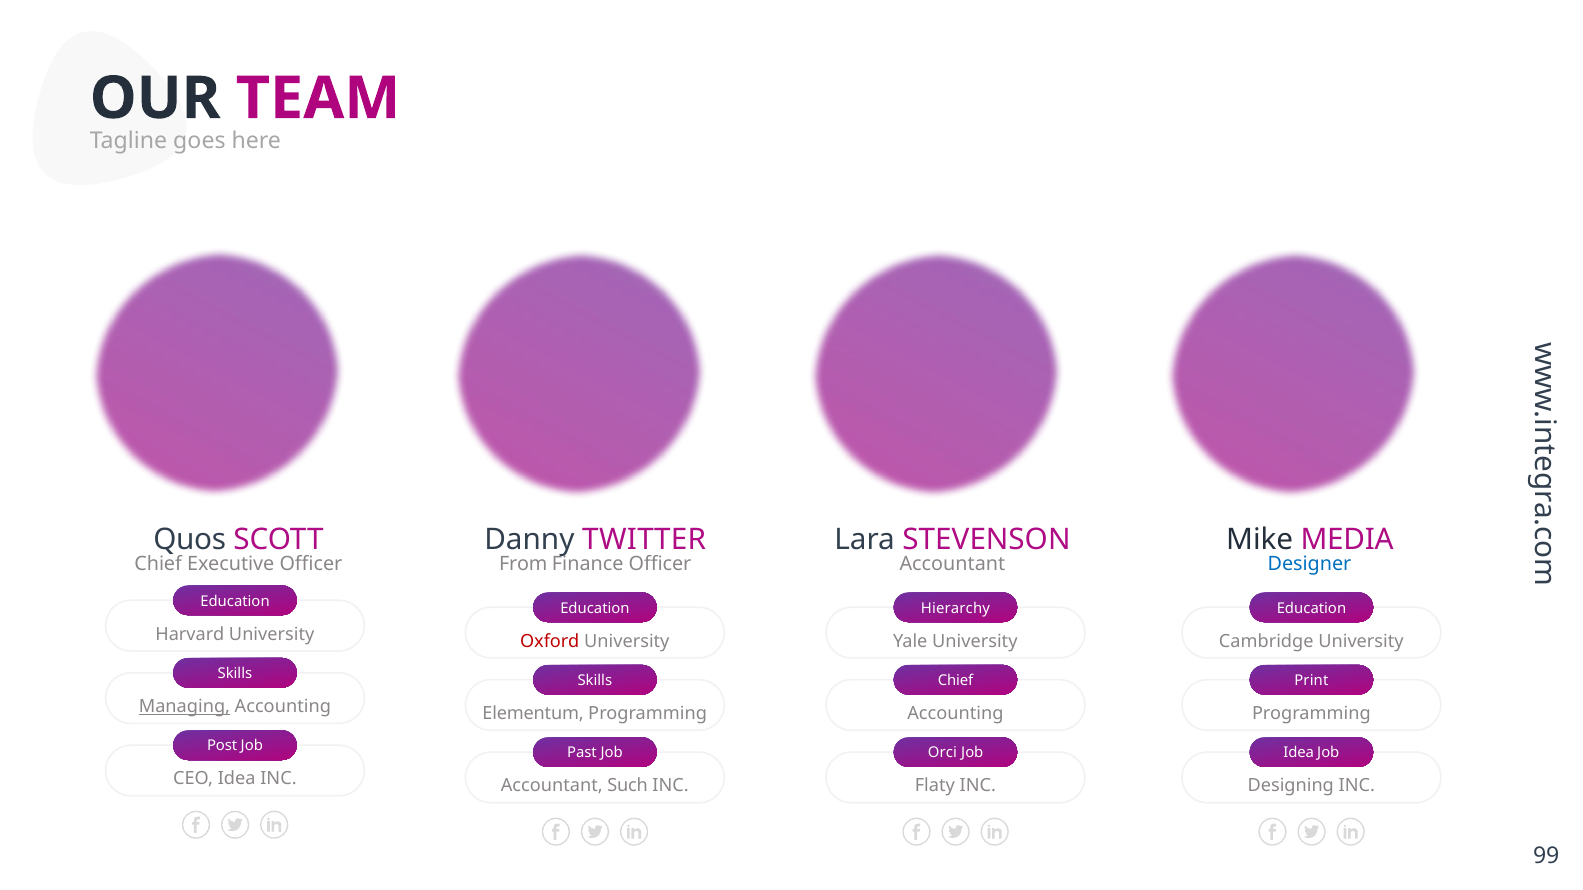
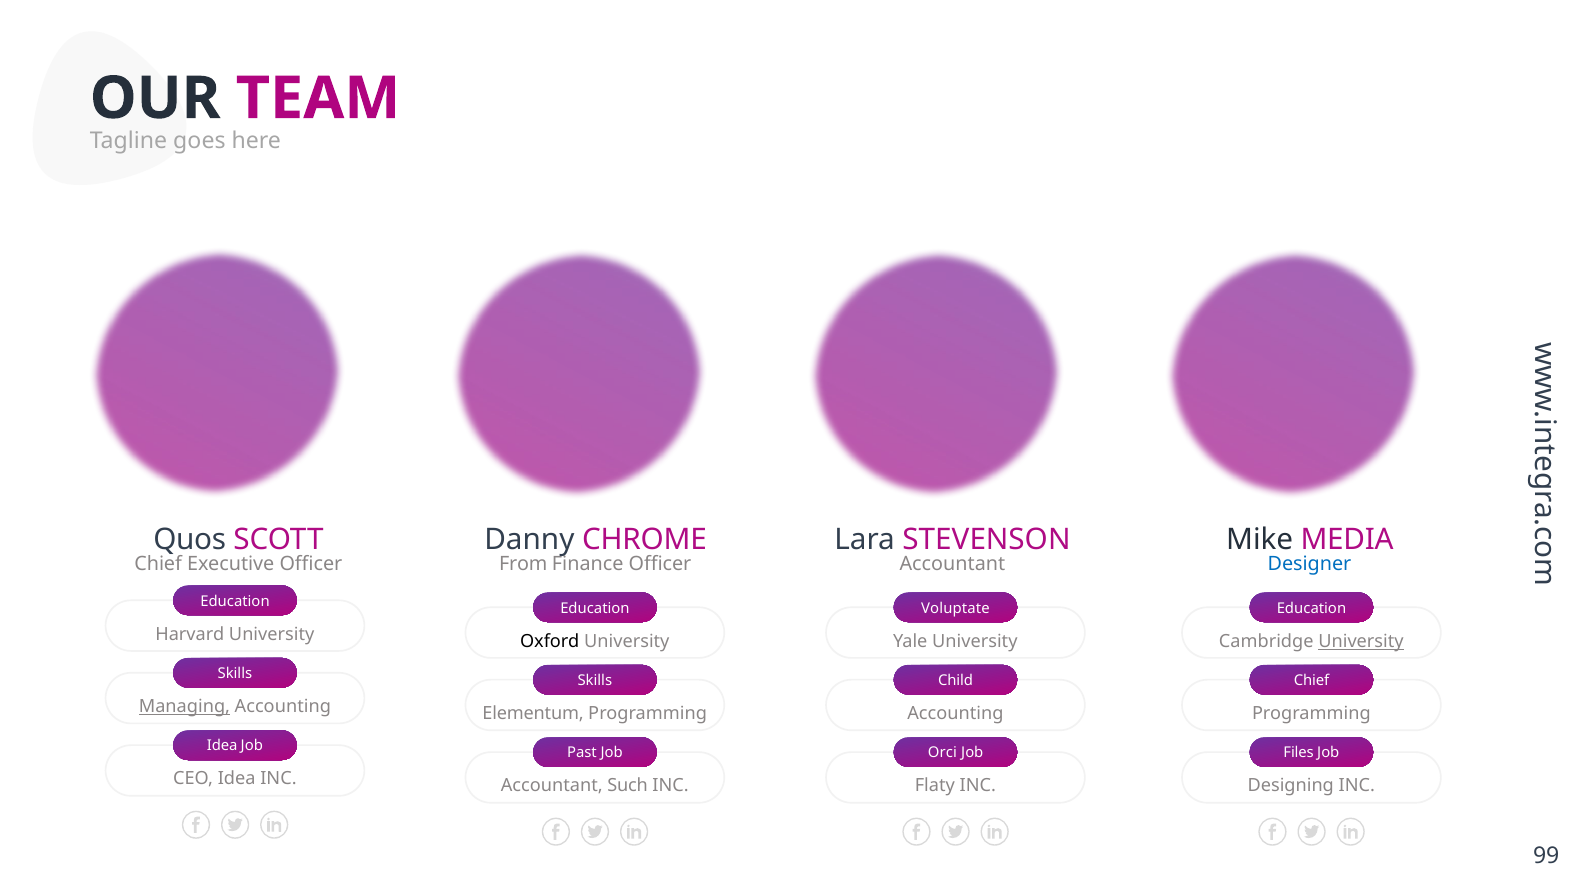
TWITTER: TWITTER -> CHROME (644, 540)
Hierarchy: Hierarchy -> Voluptate (955, 609)
Oxford colour: red -> black (550, 642)
University underline: none -> present (1361, 642)
Chief: Chief -> Child (956, 681)
Print: Print -> Chief (1312, 681)
Post: Post -> Idea (222, 746)
Idea: Idea -> Files (1299, 753)
